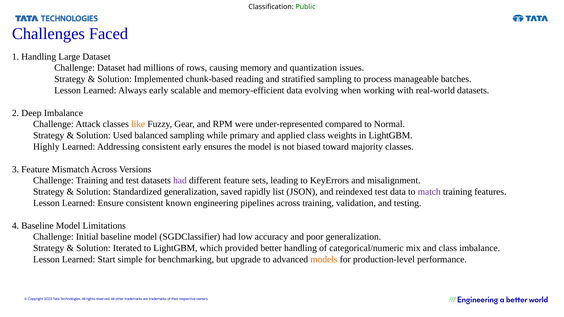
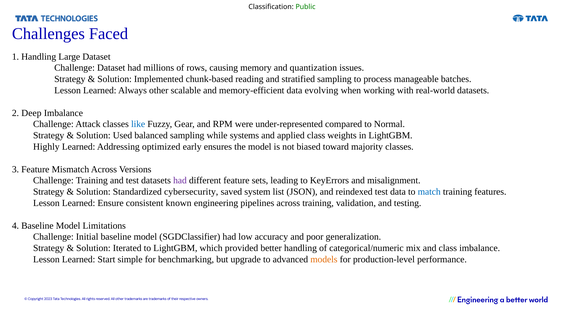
Always early: early -> other (159, 90)
like colour: orange -> blue (138, 124)
primary: primary -> systems (244, 136)
Addressing consistent: consistent -> optimized (161, 147)
Standardized generalization: generalization -> cybersecurity (191, 192)
rapidly: rapidly -> system (257, 192)
match colour: purple -> blue (429, 192)
